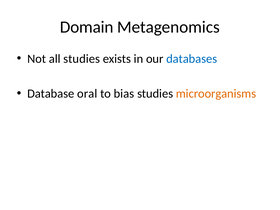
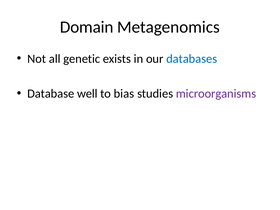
all studies: studies -> genetic (82, 59)
oral: oral -> well (87, 94)
microorganisms colour: orange -> purple (216, 94)
